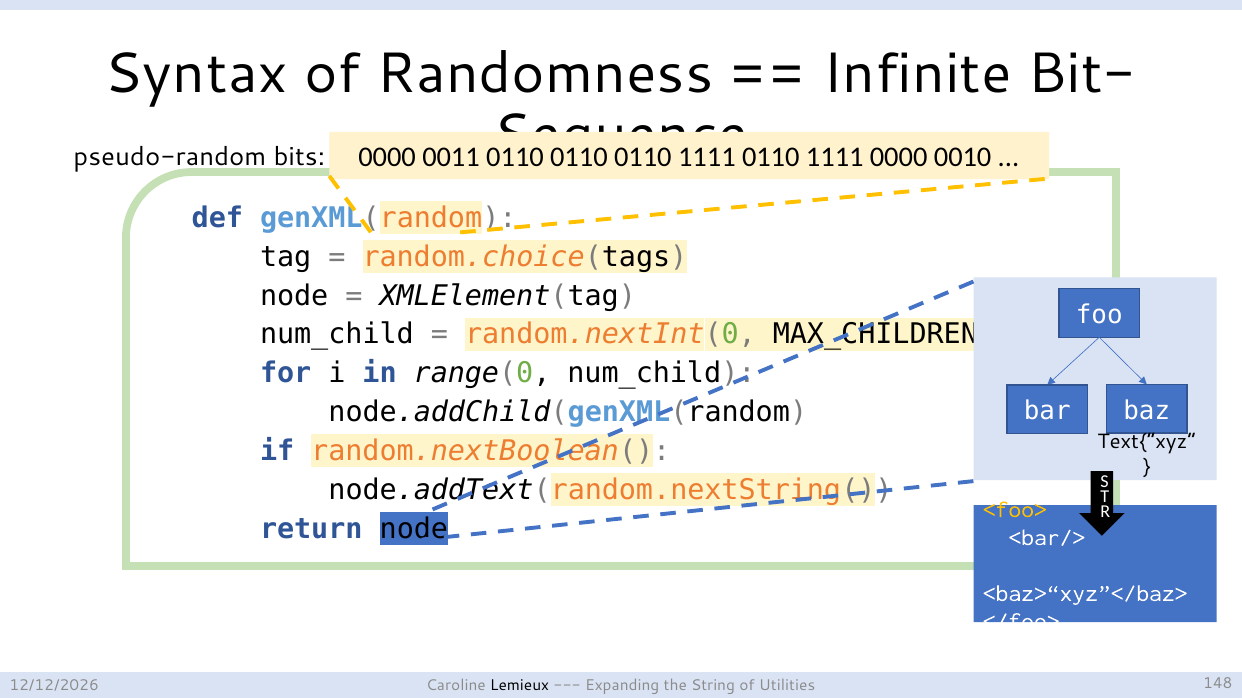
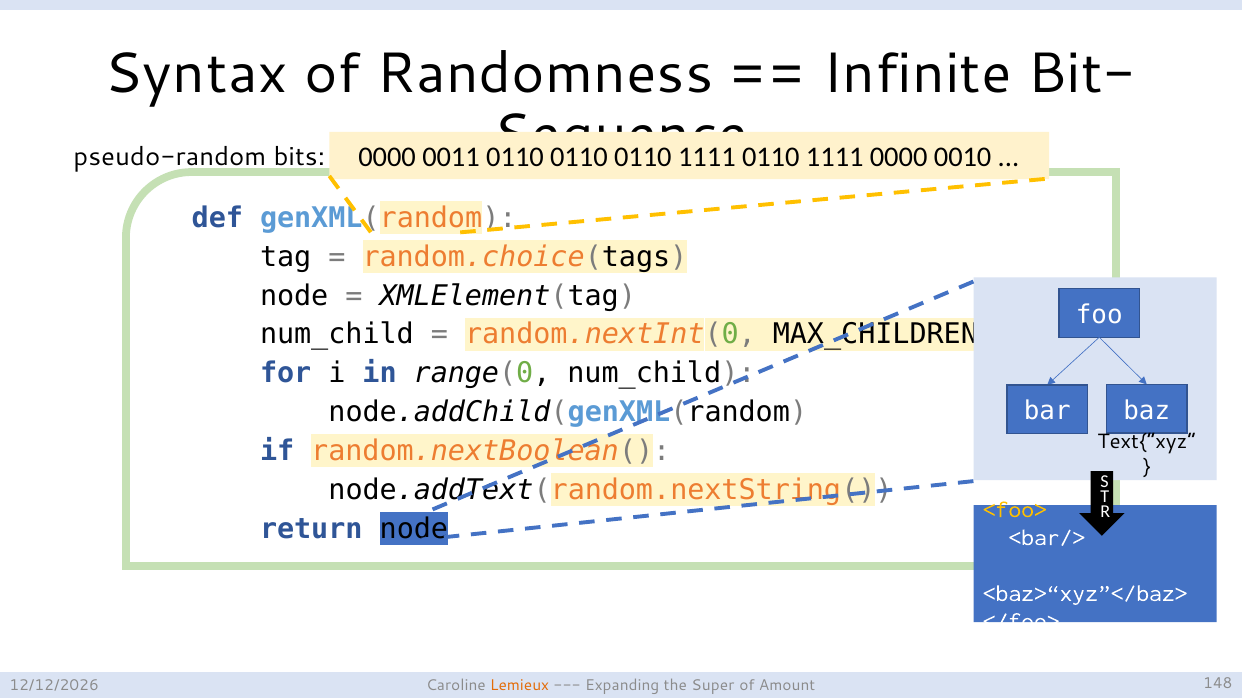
Lemieux colour: black -> orange (520, 686)
String: String -> Super (713, 686)
Utilities: Utilities -> Amount (787, 686)
